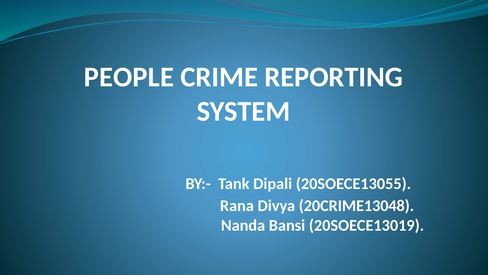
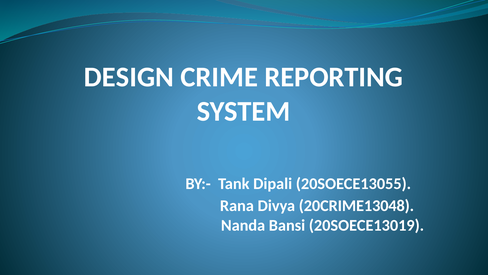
PEOPLE: PEOPLE -> DESIGN (129, 77)
